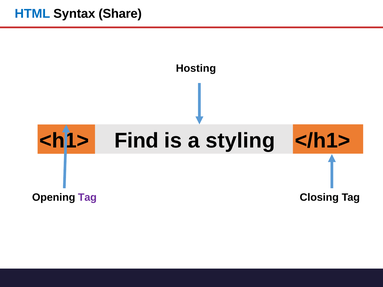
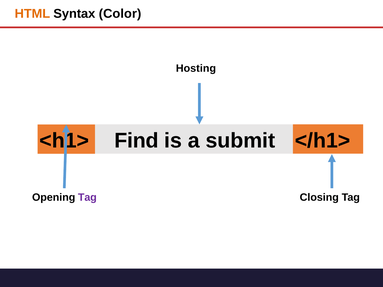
HTML colour: blue -> orange (32, 14)
Share: Share -> Color (120, 14)
styling: styling -> submit (240, 141)
